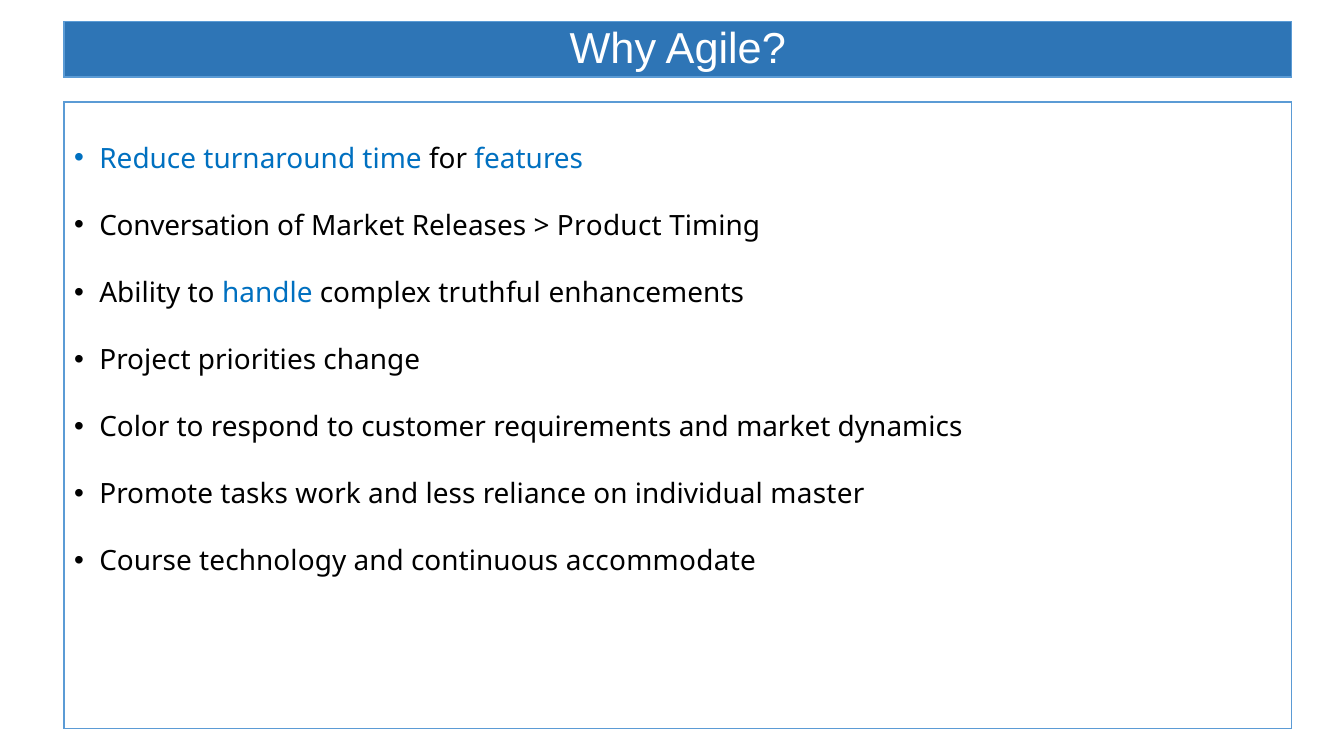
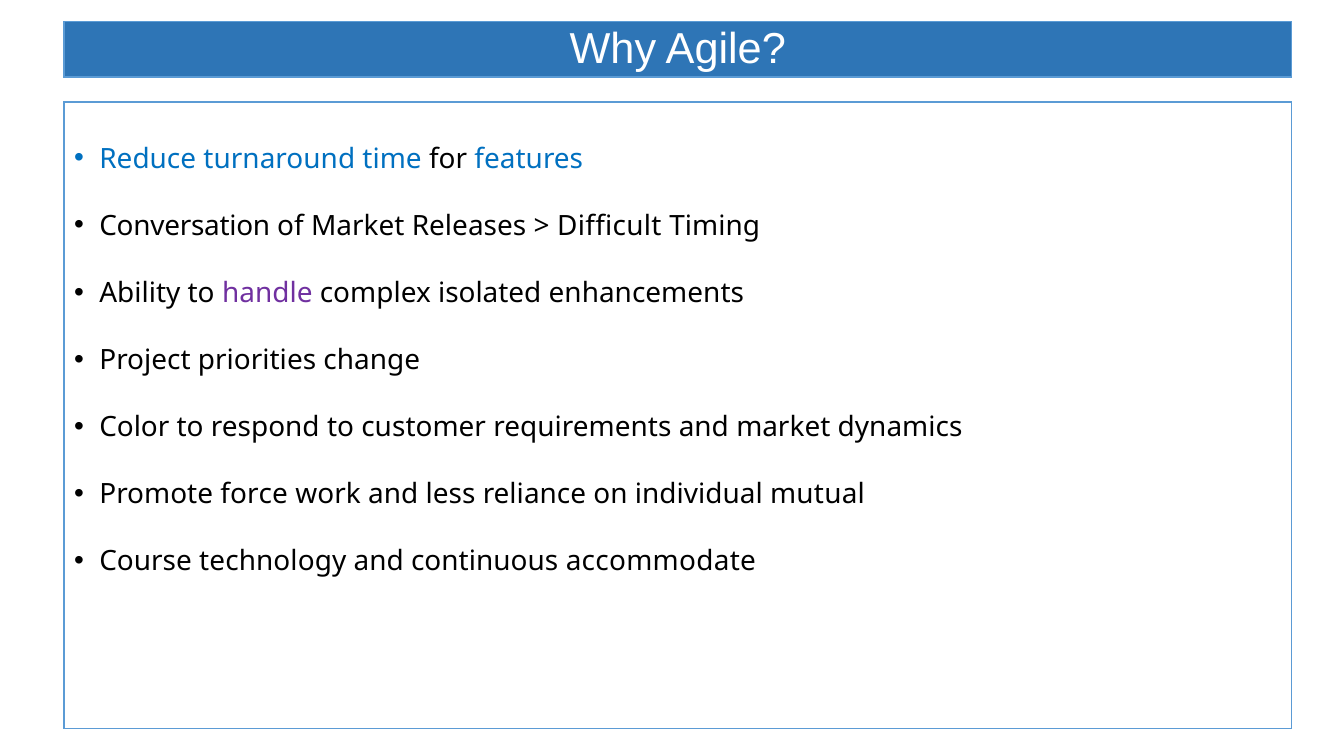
Product: Product -> Difficult (609, 226)
handle colour: blue -> purple (267, 293)
truthful: truthful -> isolated (490, 293)
tasks: tasks -> force (254, 495)
master: master -> mutual (817, 495)
